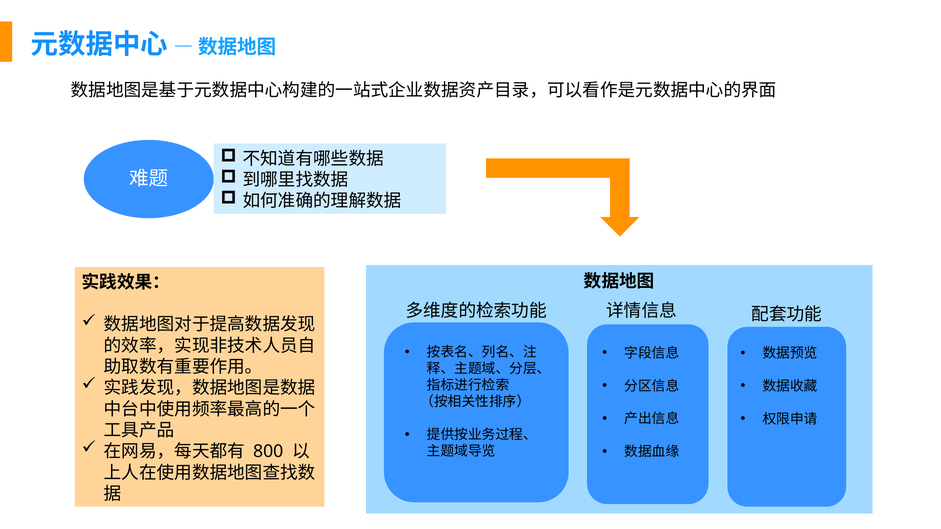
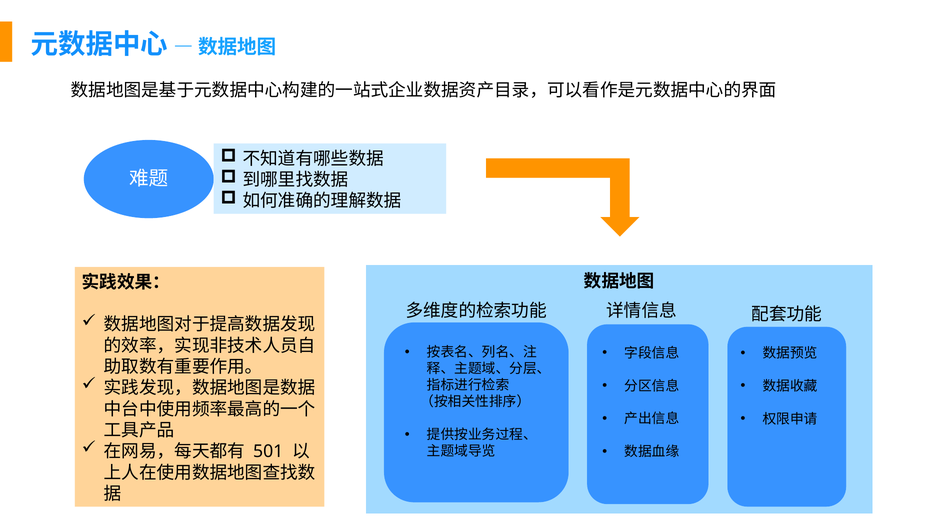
800: 800 -> 501 (268, 452)
